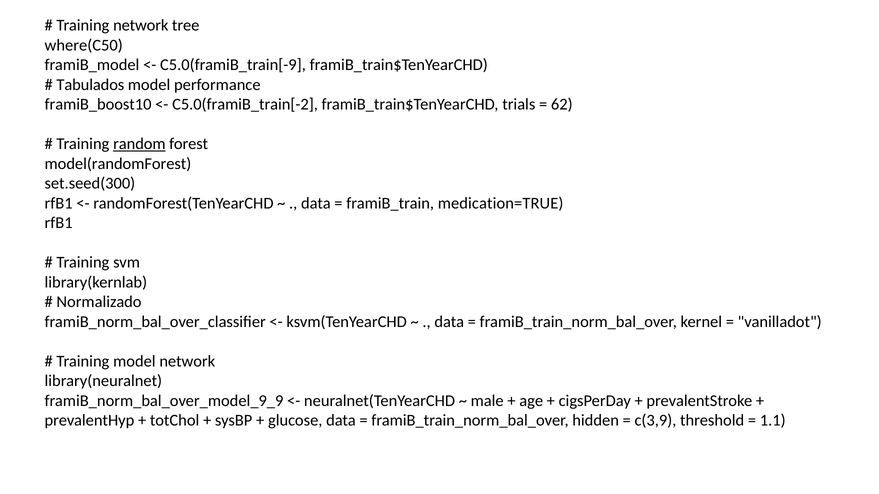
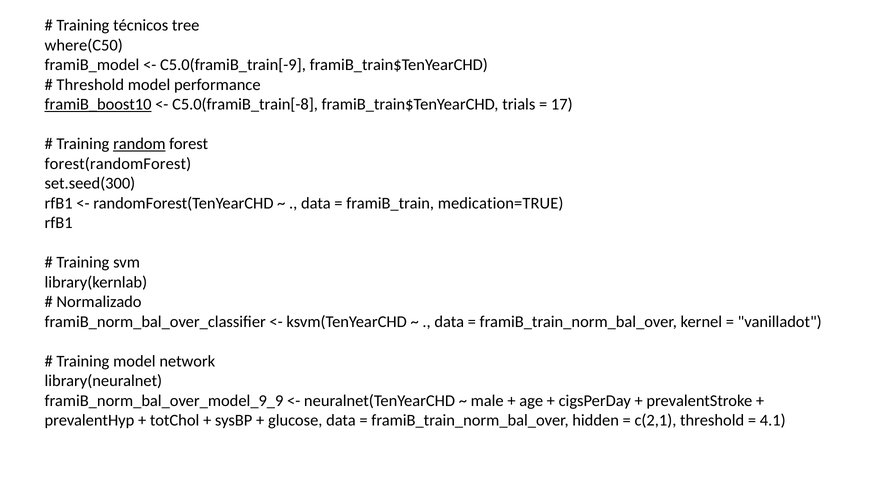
Training network: network -> técnicos (141, 25)
Tabulados: Tabulados -> Threshold (90, 85)
framiB_boost10 underline: none -> present (98, 104)
C5.0(framiB_train[-2: C5.0(framiB_train[-2 -> C5.0(framiB_train[-8 (245, 104)
62: 62 -> 17 (562, 104)
model(randomForest: model(randomForest -> forest(randomForest (118, 164)
c(3,9: c(3,9 -> c(2,1 (655, 421)
1.1: 1.1 -> 4.1 (773, 421)
